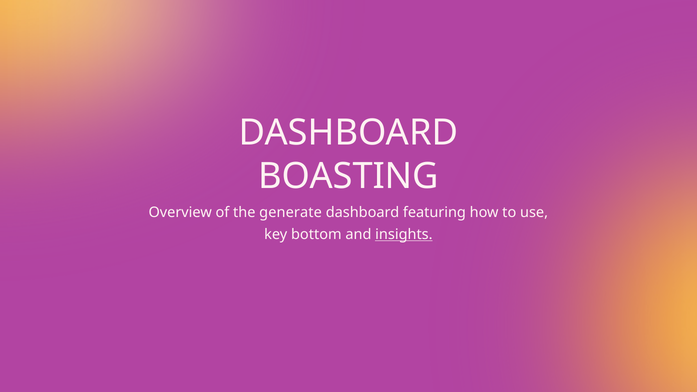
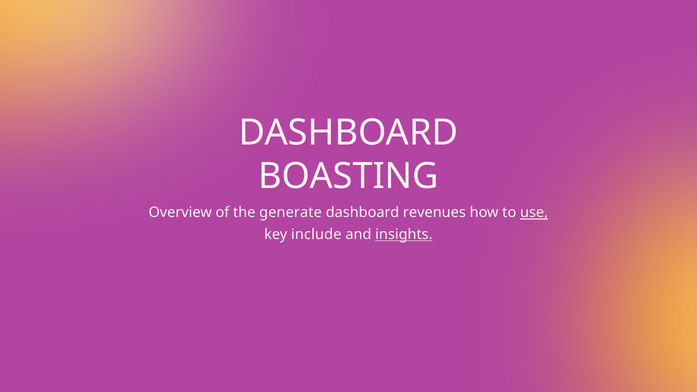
featuring: featuring -> revenues (434, 213)
use underline: none -> present (534, 213)
bottom: bottom -> include (316, 235)
